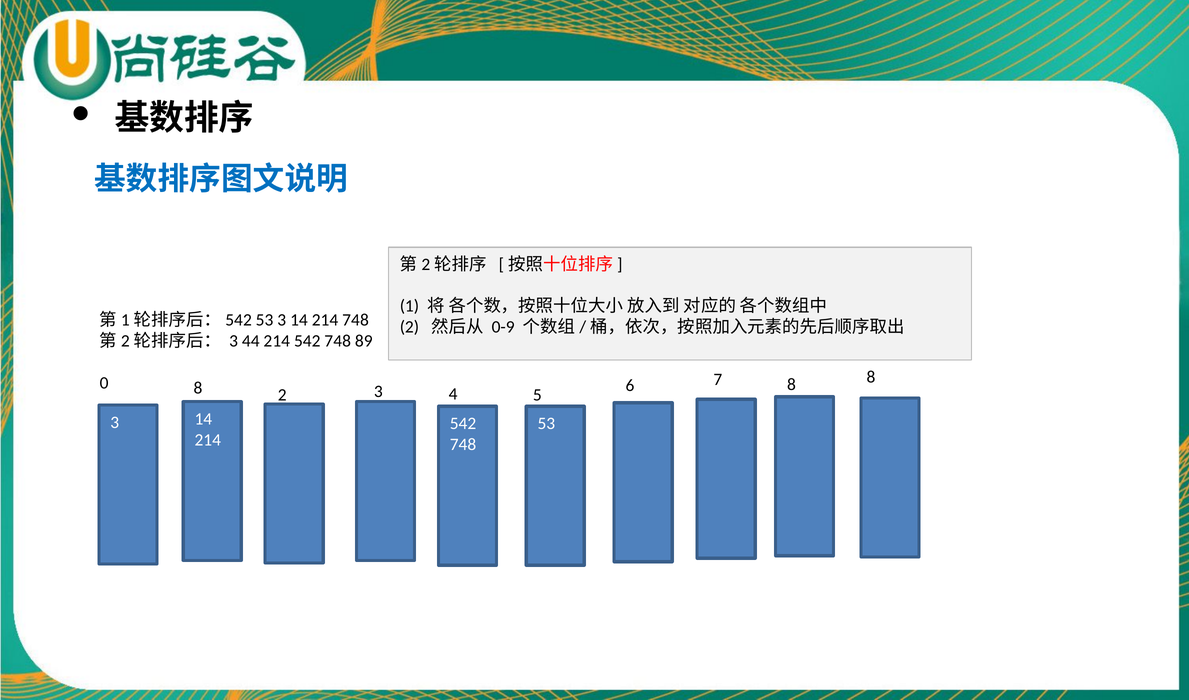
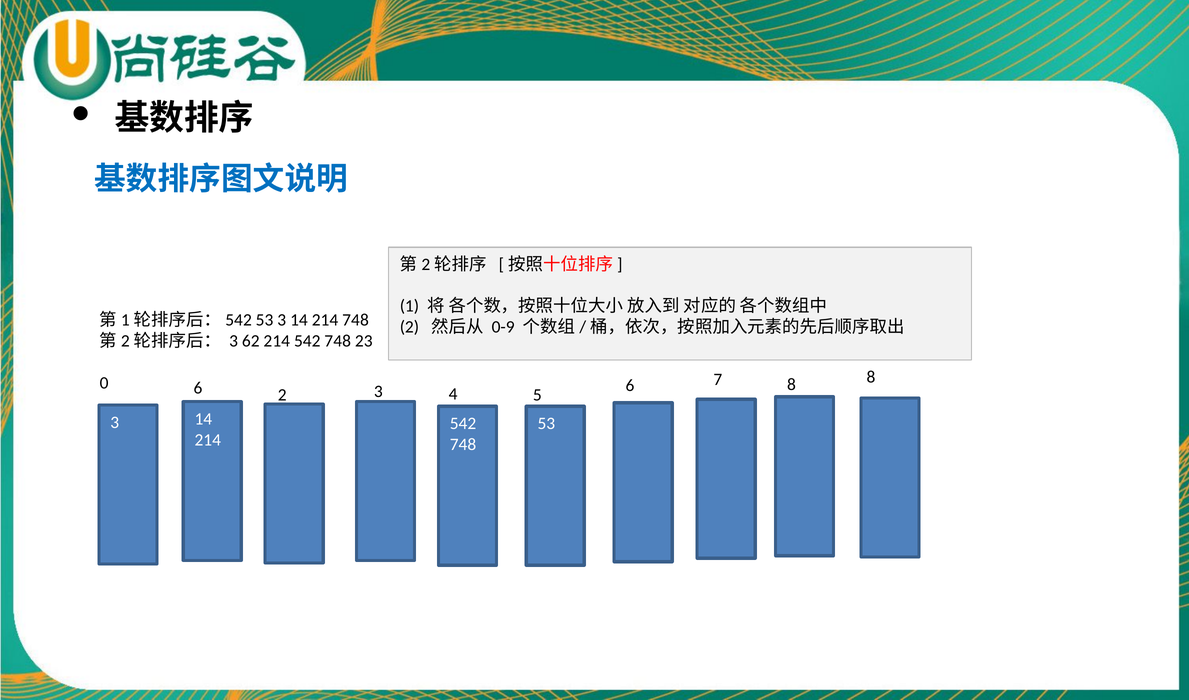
44: 44 -> 62 (251, 341)
89: 89 -> 23 (364, 341)
0 8: 8 -> 6 (198, 388)
